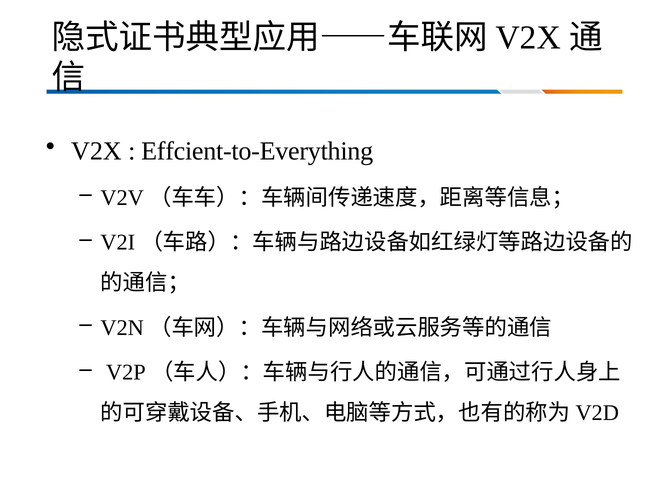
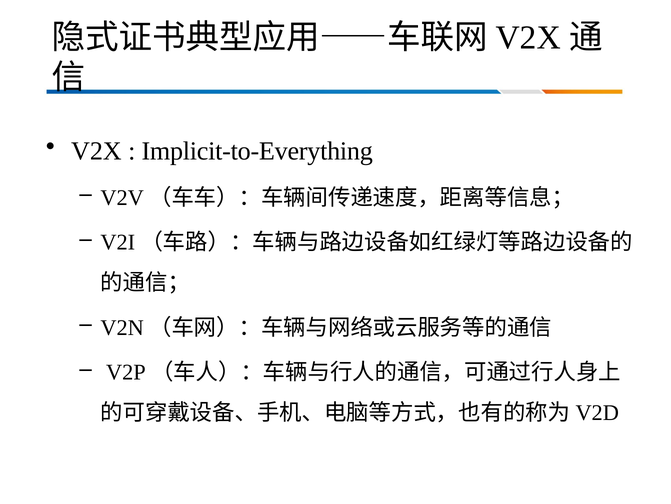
Effcient-to-Everything: Effcient-to-Everything -> Implicit-to-Everything (257, 151)
